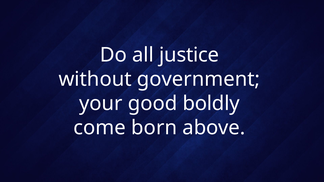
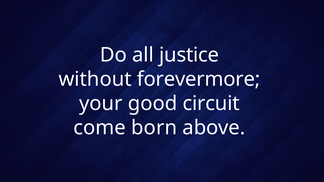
government: government -> forevermore (199, 79)
boldly: boldly -> circuit (211, 104)
